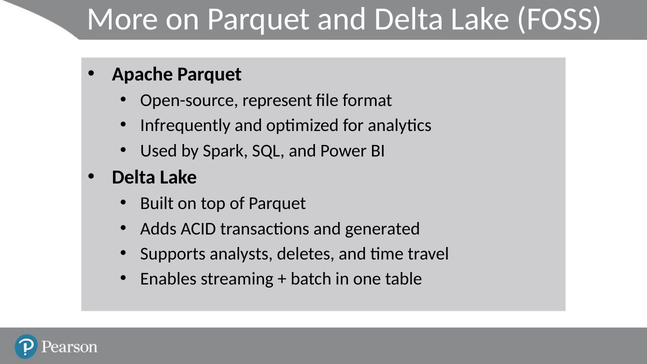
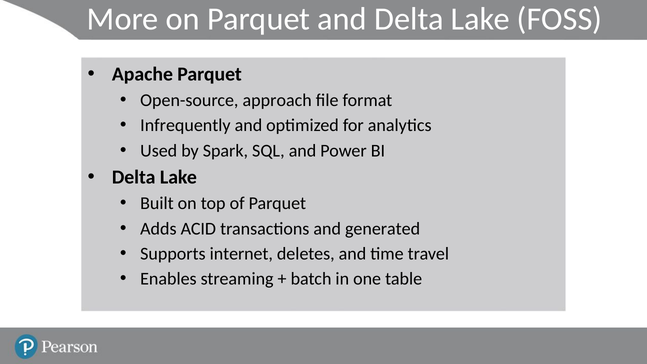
represent: represent -> approach (277, 100)
analysts: analysts -> internet (241, 254)
